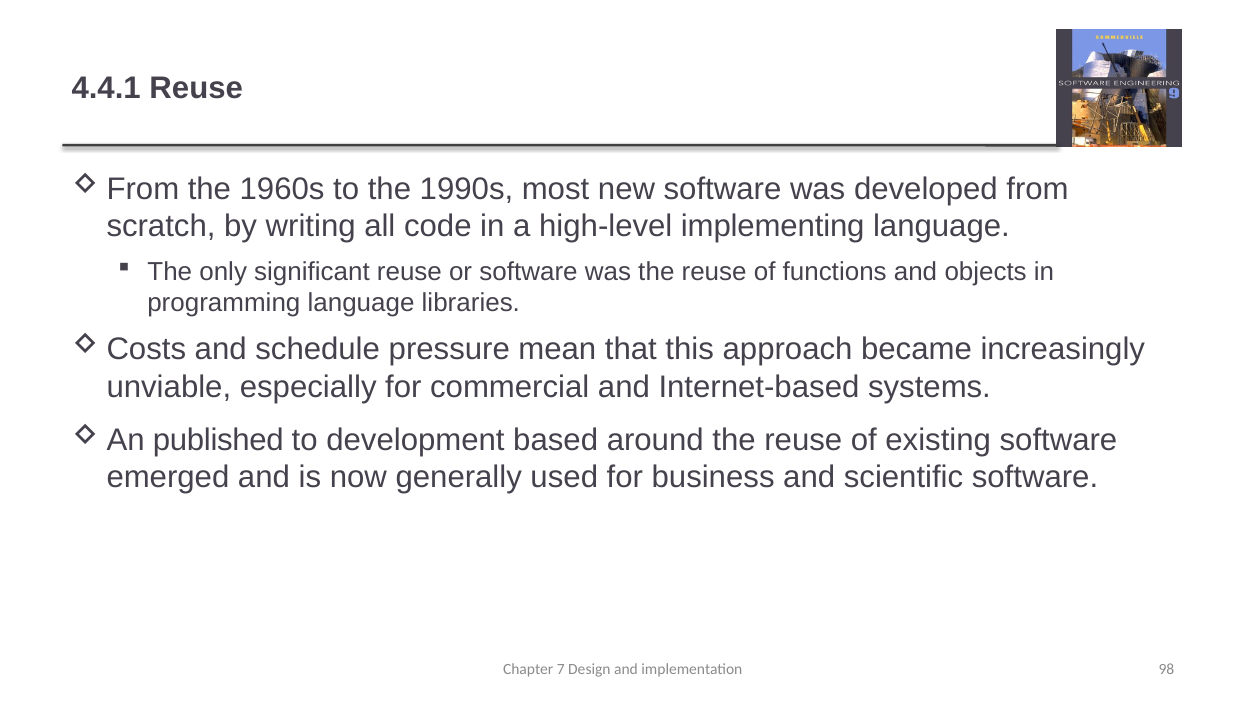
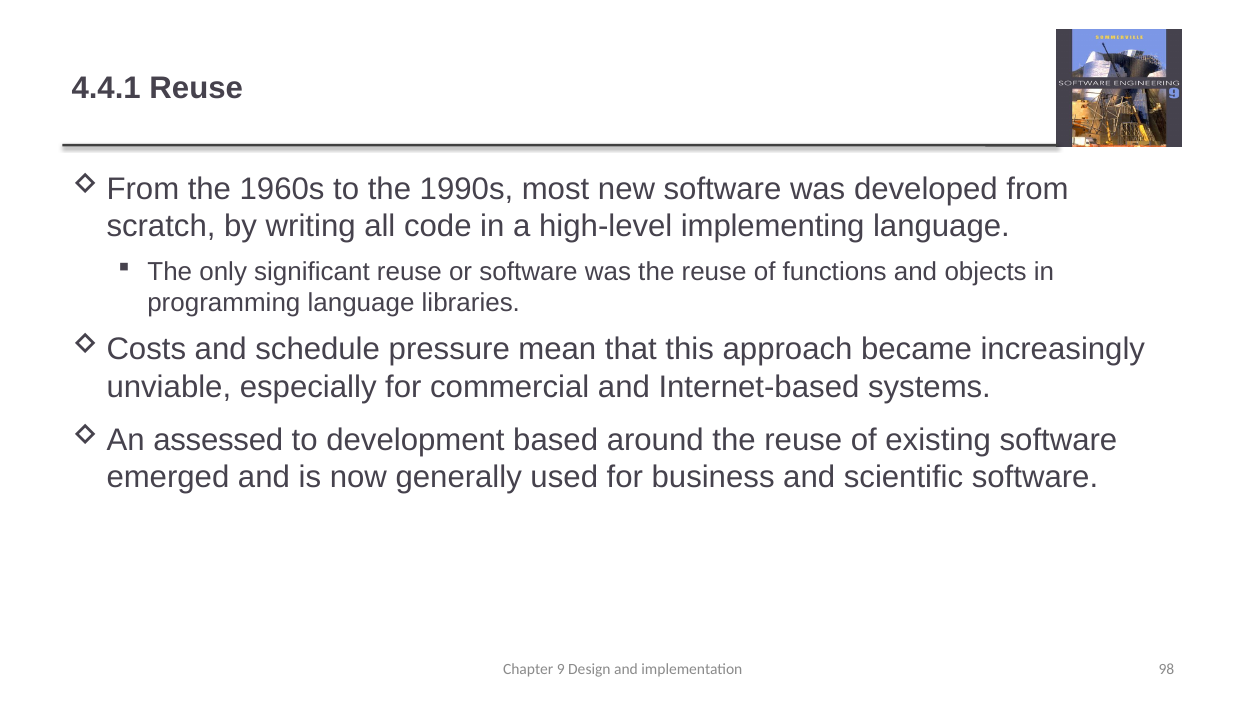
published: published -> assessed (218, 440)
7: 7 -> 9 (561, 669)
